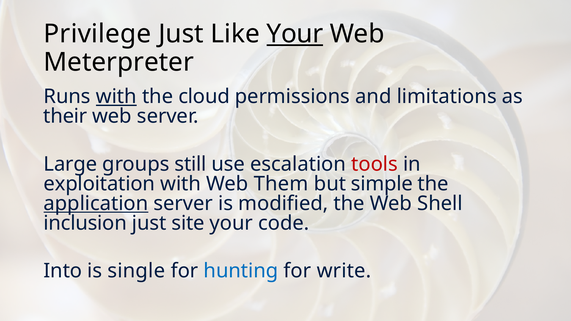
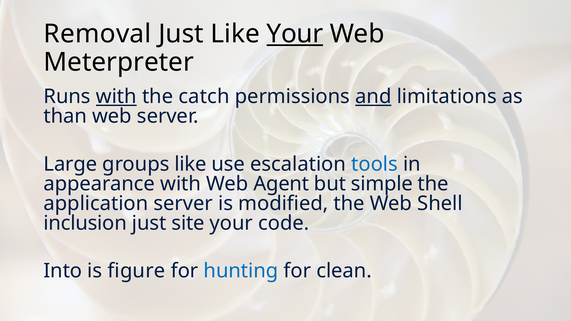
Privilege: Privilege -> Removal (97, 34)
cloud: cloud -> catch (204, 97)
and underline: none -> present (373, 97)
their: their -> than (65, 116)
groups still: still -> like (191, 164)
tools colour: red -> blue (375, 164)
exploitation: exploitation -> appearance (99, 184)
Them: Them -> Agent (281, 184)
application underline: present -> none (96, 204)
single: single -> figure (136, 271)
write: write -> clean (344, 271)
